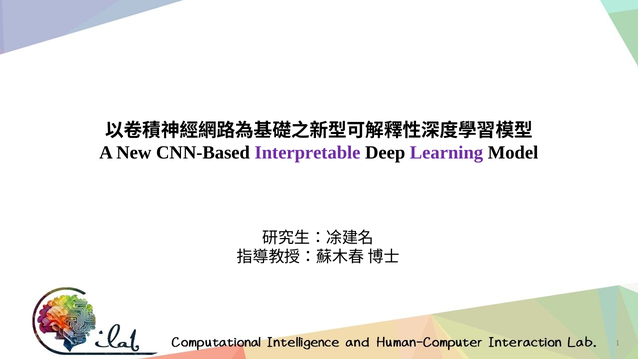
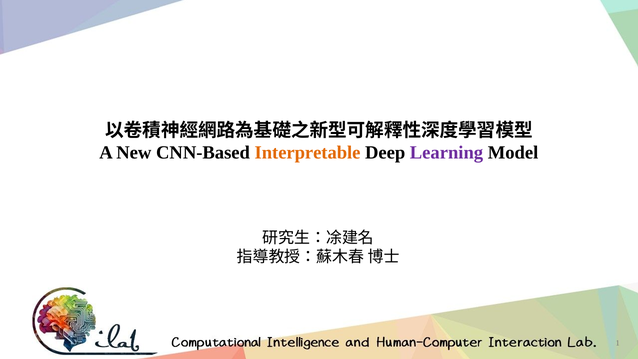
Interpretable colour: purple -> orange (308, 153)
